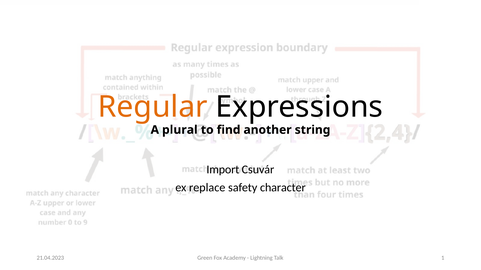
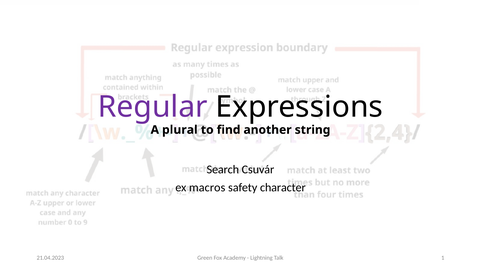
Regular colour: orange -> purple (153, 107)
Import: Import -> Search (223, 170)
replace: replace -> macros (207, 188)
